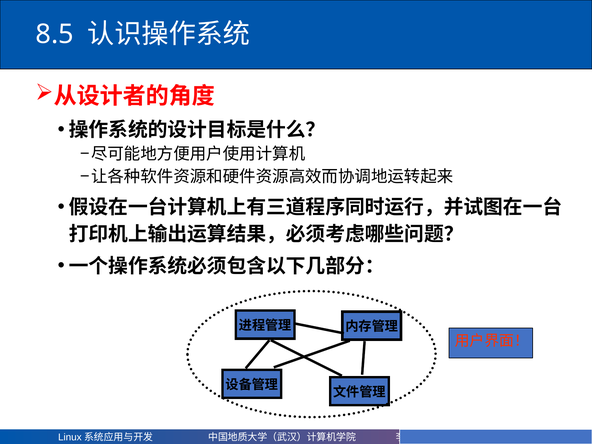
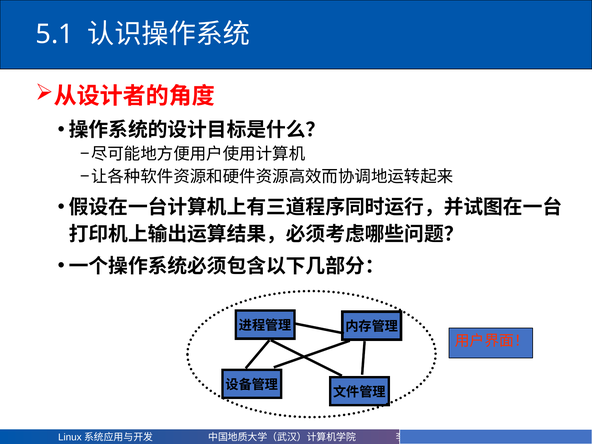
8.5: 8.5 -> 5.1 (55, 34)
